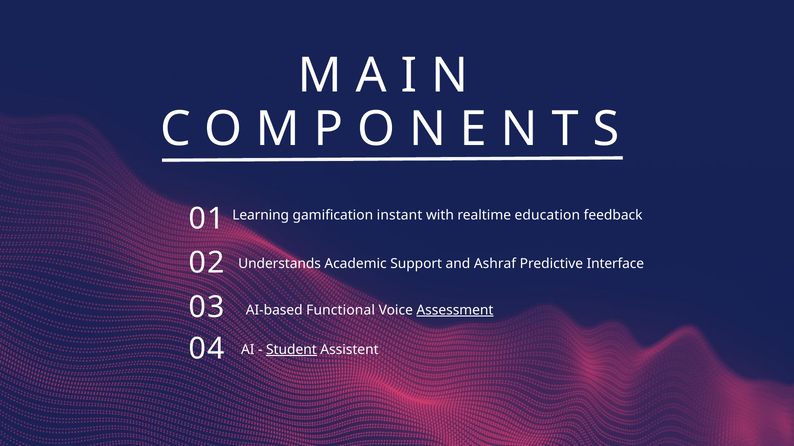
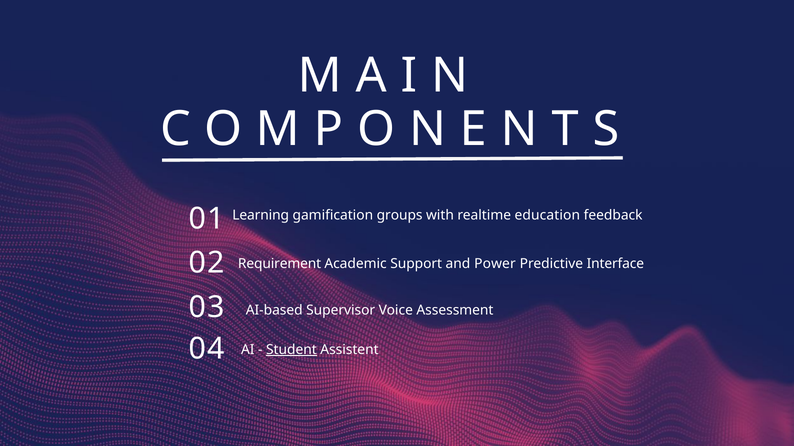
instant: instant -> groups (400, 216)
Understands: Understands -> Requirement (280, 264)
Ashraf: Ashraf -> Power (495, 264)
Functional: Functional -> Supervisor (341, 311)
Assessment underline: present -> none (455, 311)
